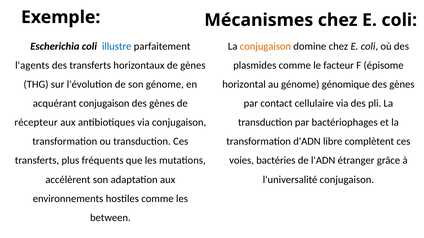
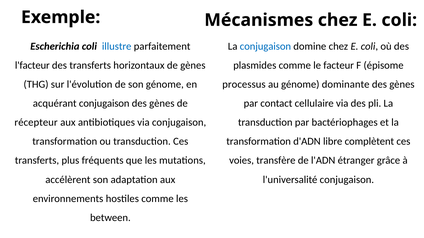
conjugaison colour: orange -> blue (265, 46)
l'agents: l'agents -> l'facteur (32, 65)
horizontal: horizontal -> processus (244, 85)
génomique: génomique -> dominante (346, 85)
bactéries: bactéries -> transfère (276, 161)
